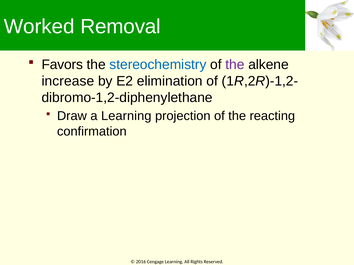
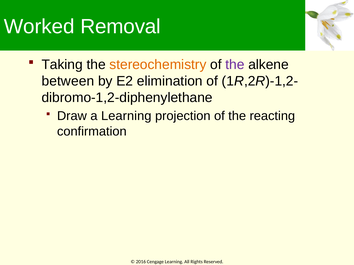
Favors: Favors -> Taking (62, 65)
stereochemistry colour: blue -> orange (158, 65)
increase: increase -> between (68, 81)
